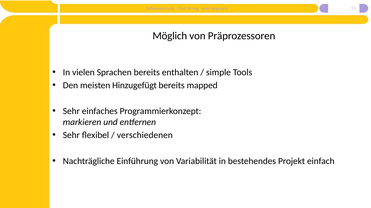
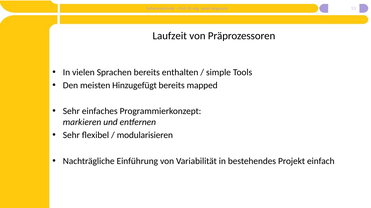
Möglich: Möglich -> Laufzeit (170, 36)
verschiedenen: verschiedenen -> modularisieren (145, 136)
